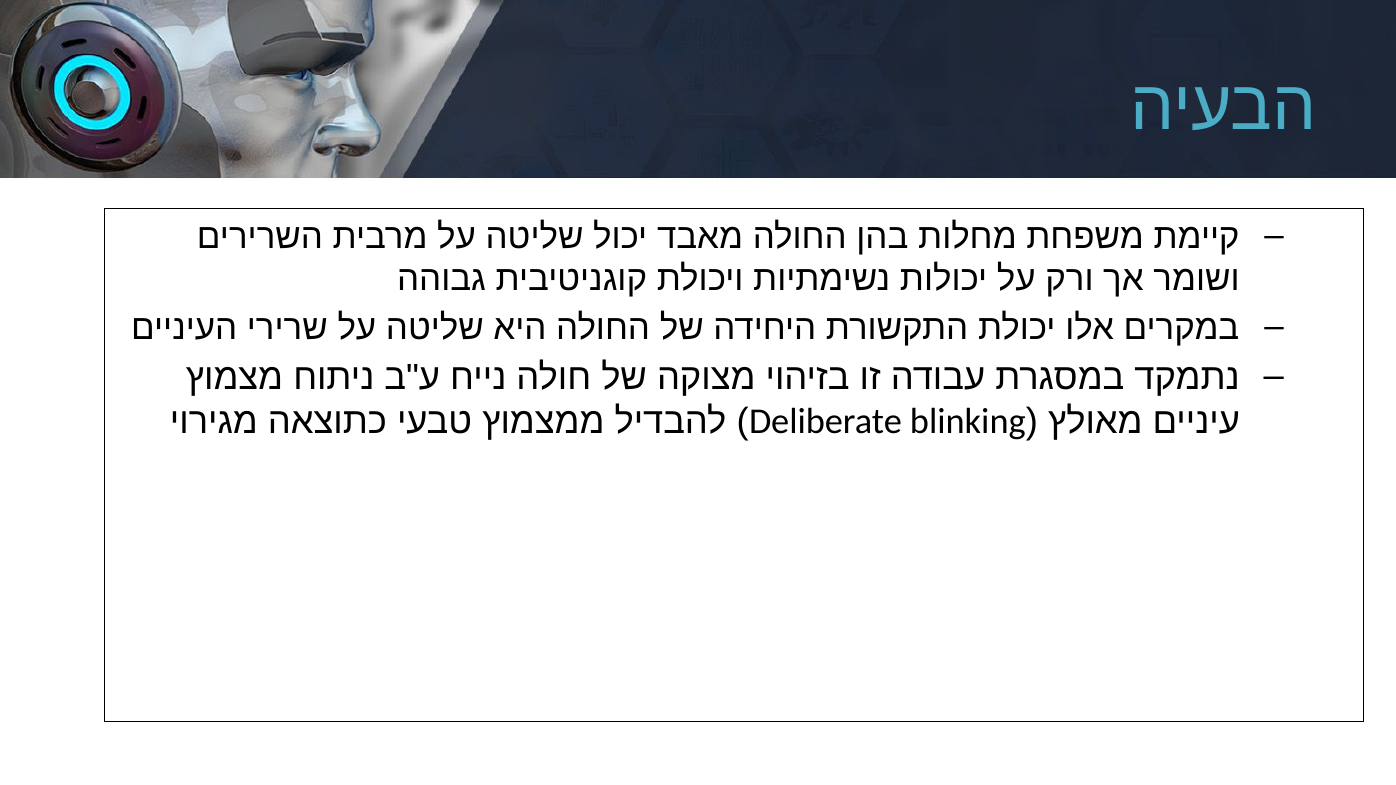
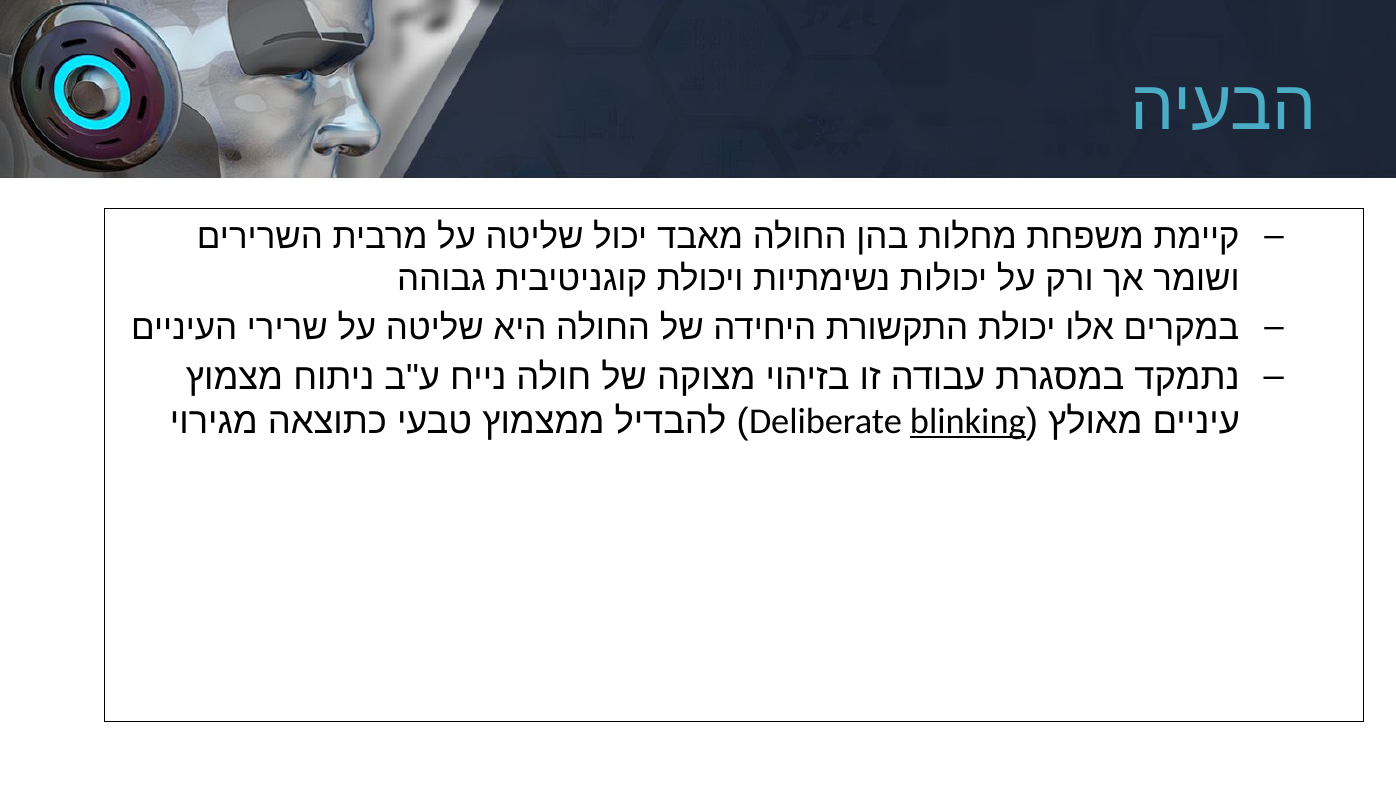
blinking underline: none -> present (968, 422)
